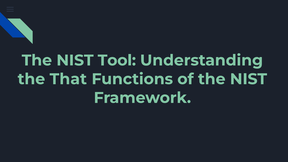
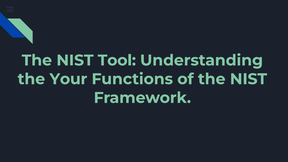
That: That -> Your (68, 79)
